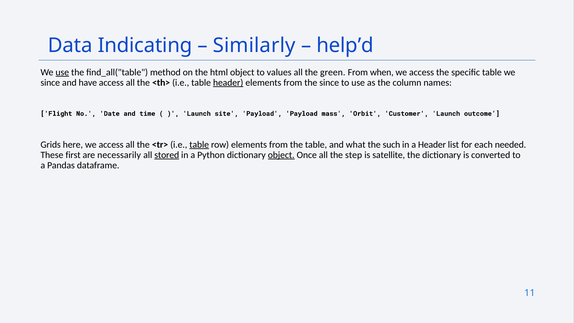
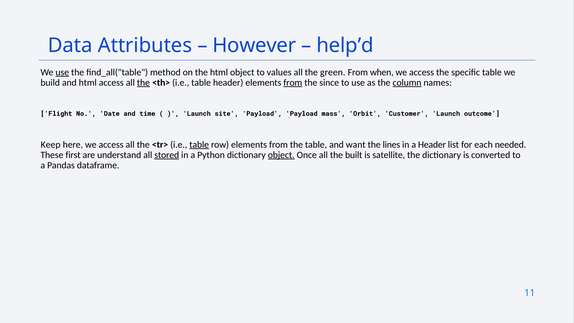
Indicating: Indicating -> Attributes (145, 46)
Similarly: Similarly -> However (254, 46)
since: since -> build (50, 83)
and have: have -> html (88, 83)
the underline: none -> present (143, 83)
header underline: present -> none (228, 83)
from underline: none -> present (293, 83)
column underline: none -> present (407, 83)
Grids: Grids -> Keep (51, 145)
what: what -> want (356, 145)
such: such -> lines (391, 145)
necessarily: necessarily -> understand (119, 155)
step: step -> built (354, 155)
